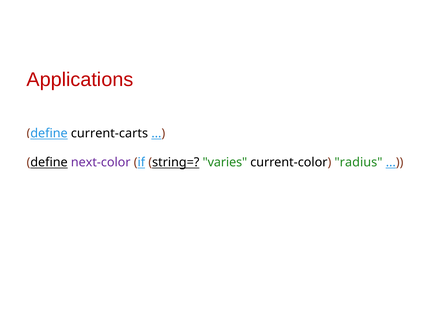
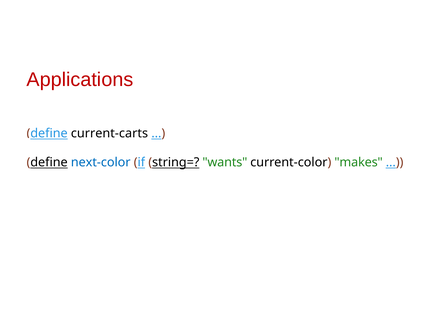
next-color colour: purple -> blue (101, 162)
varies: varies -> wants (225, 162)
radius: radius -> makes (359, 162)
